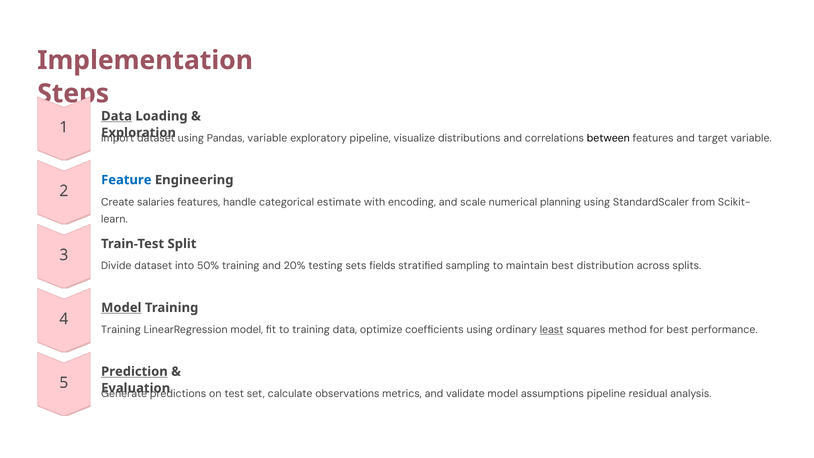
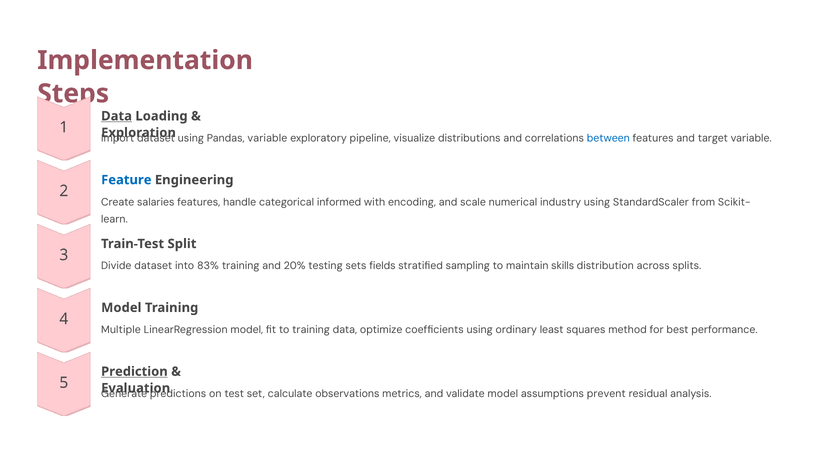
between colour: black -> blue (608, 138)
estimate: estimate -> informed (339, 202)
planning: planning -> industry (561, 202)
50%: 50% -> 83% (208, 266)
maintain best: best -> skills (563, 266)
Model underline: present -> none (121, 308)
Training: Training -> Multiple (121, 330)
least underline: present -> none (552, 330)
assumptions pipeline: pipeline -> prevent (606, 394)
